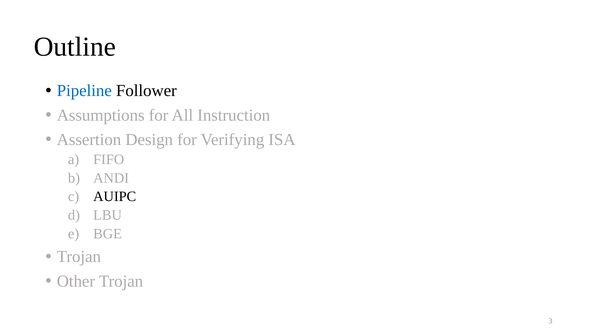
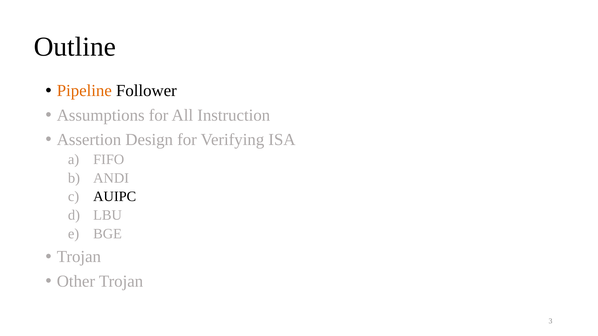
Pipeline colour: blue -> orange (84, 91)
